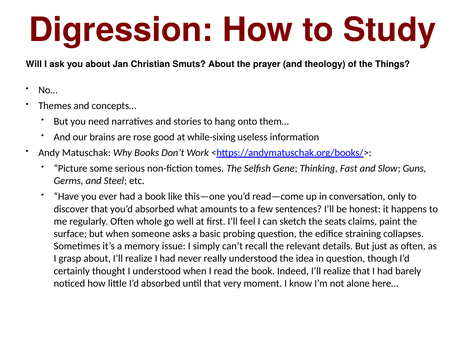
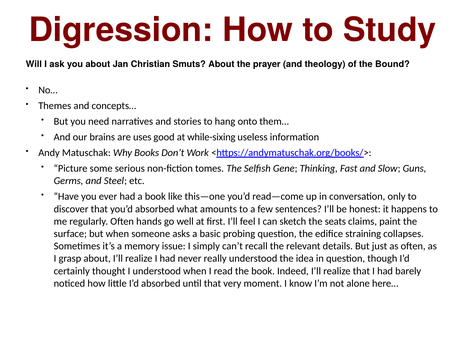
Things: Things -> Bound (392, 64)
rose: rose -> uses (142, 137)
whole: whole -> hands (149, 221)
